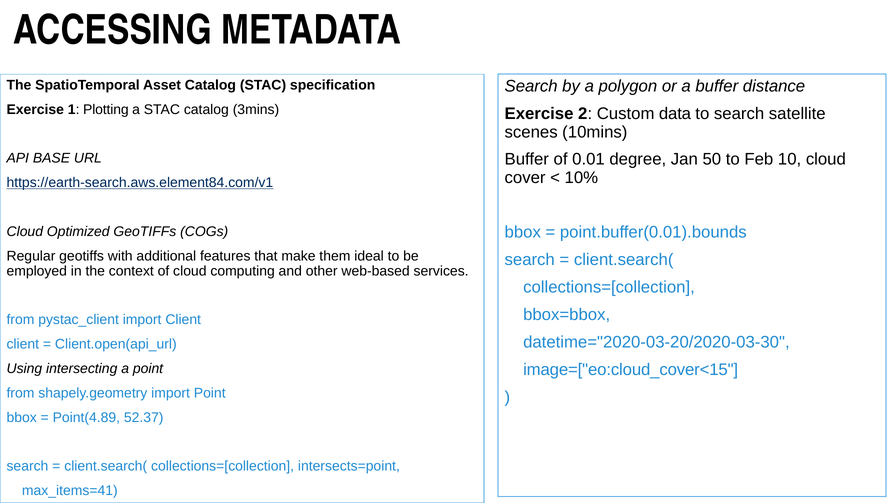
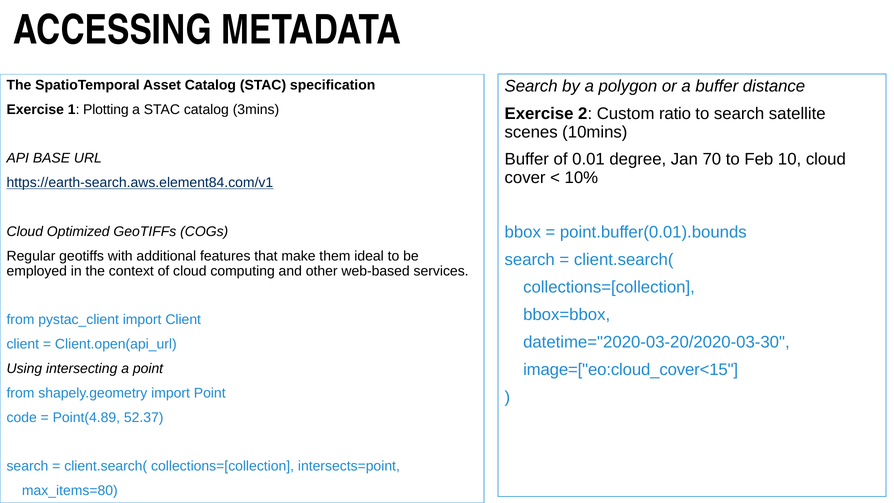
data: data -> ratio (675, 114)
50: 50 -> 70 (712, 159)
bbox: bbox -> code (22, 417)
max_items=41: max_items=41 -> max_items=80 (70, 491)
